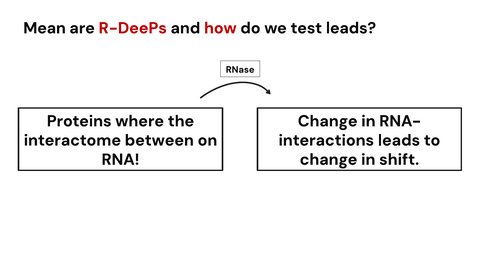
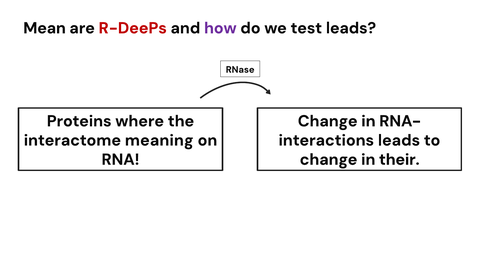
how colour: red -> purple (220, 28)
between: between -> meaning (159, 140)
shift: shift -> their (399, 159)
